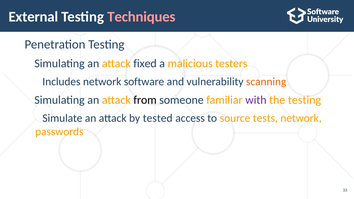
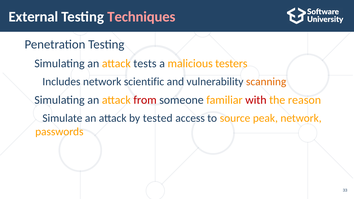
fixed: fixed -> tests (145, 63)
software: software -> scientific (144, 82)
from colour: black -> red (145, 100)
with colour: purple -> red (256, 100)
the testing: testing -> reason (304, 100)
tests: tests -> peak (265, 118)
